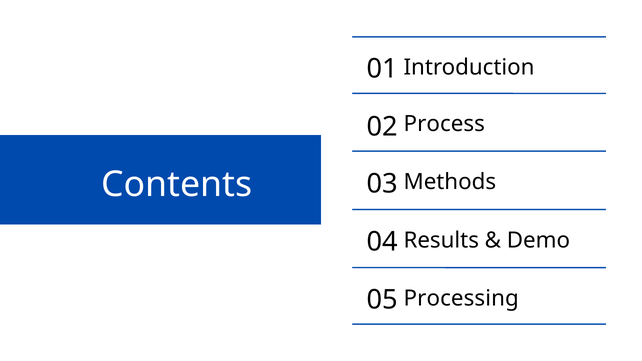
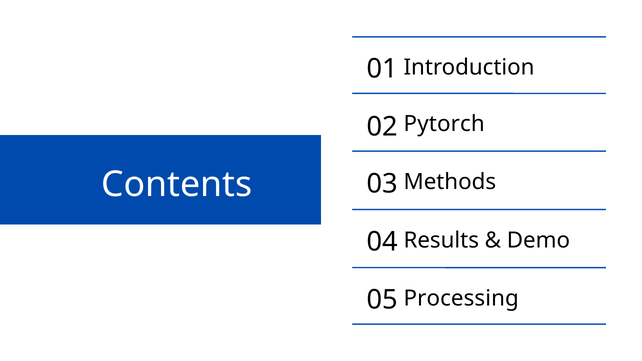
Process: Process -> Pytorch (444, 124)
